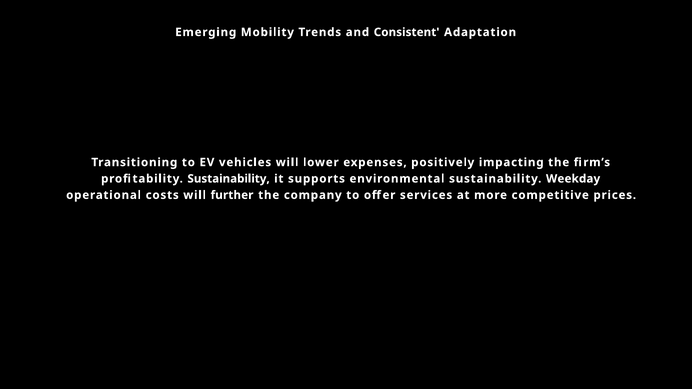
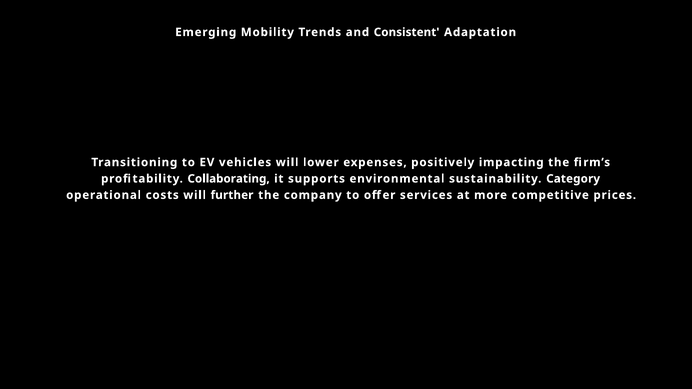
profitability Sustainability: Sustainability -> Collaborating (229, 179)
Weekday: Weekday -> Category (573, 179)
